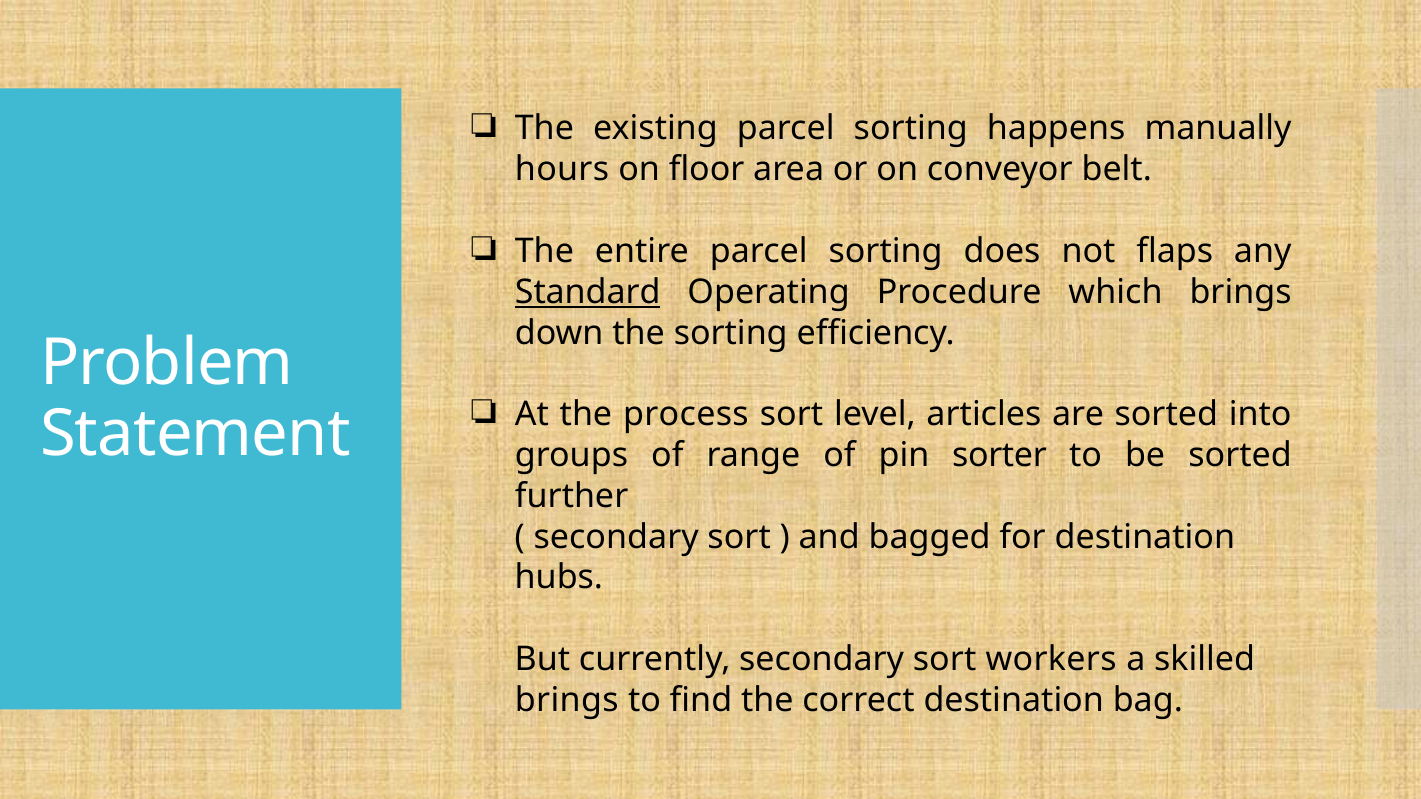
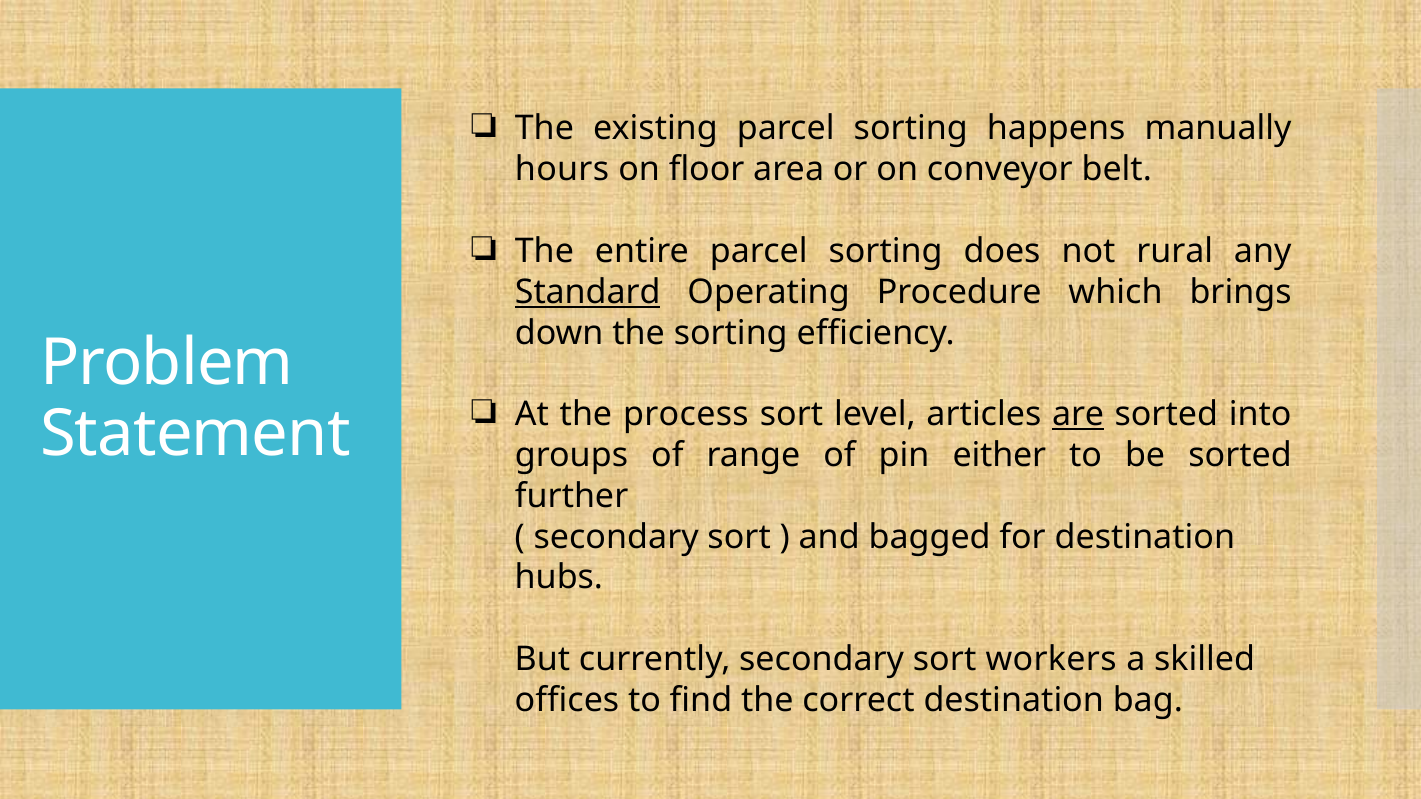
flaps: flaps -> rural (1175, 251)
are underline: none -> present (1078, 415)
sorter: sorter -> either (999, 455)
brings: brings -> offices (567, 700)
